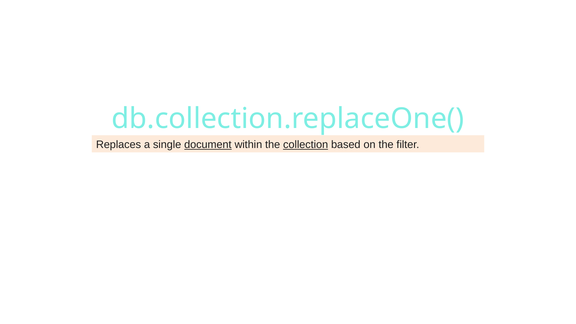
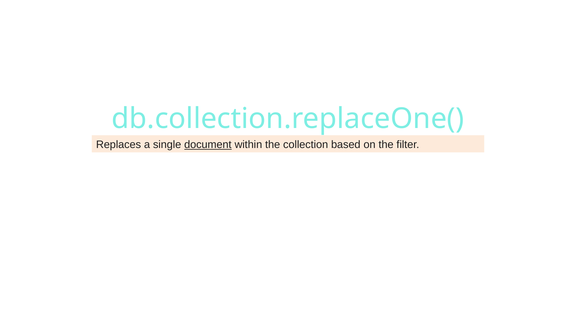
collection underline: present -> none (306, 145)
